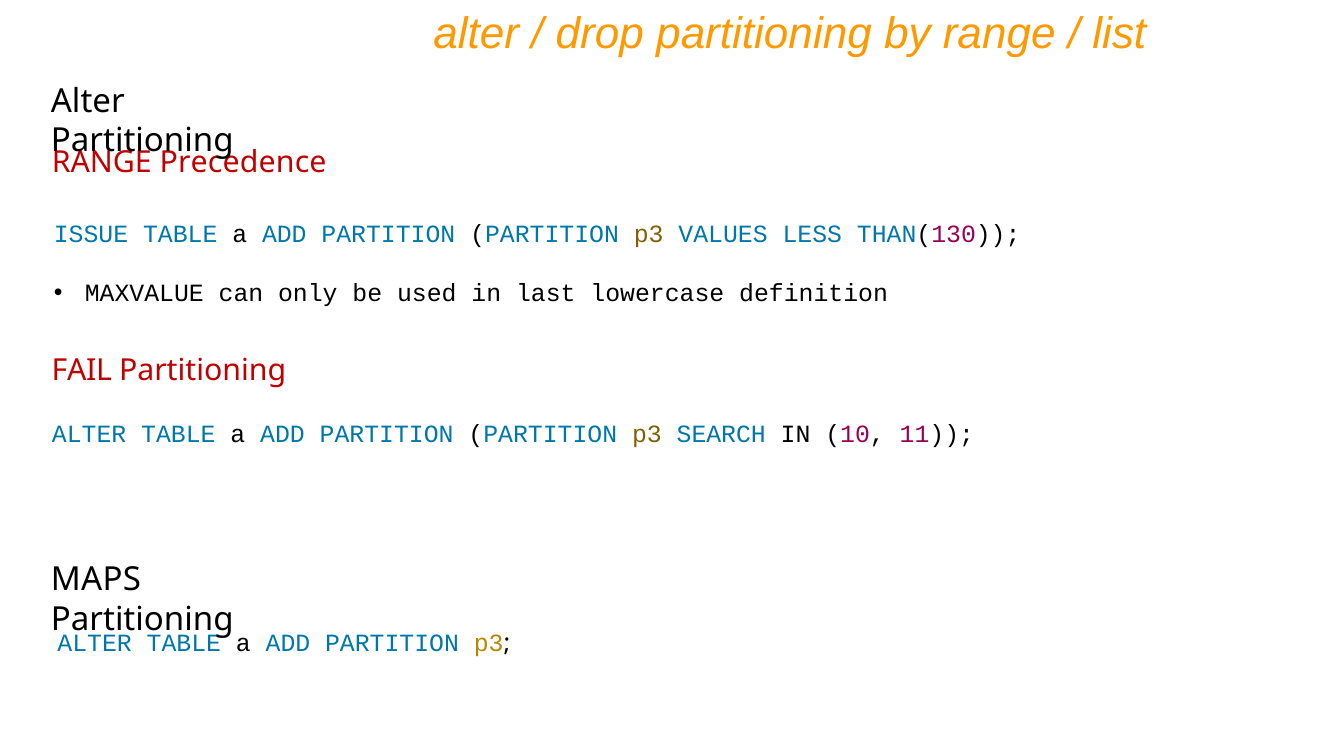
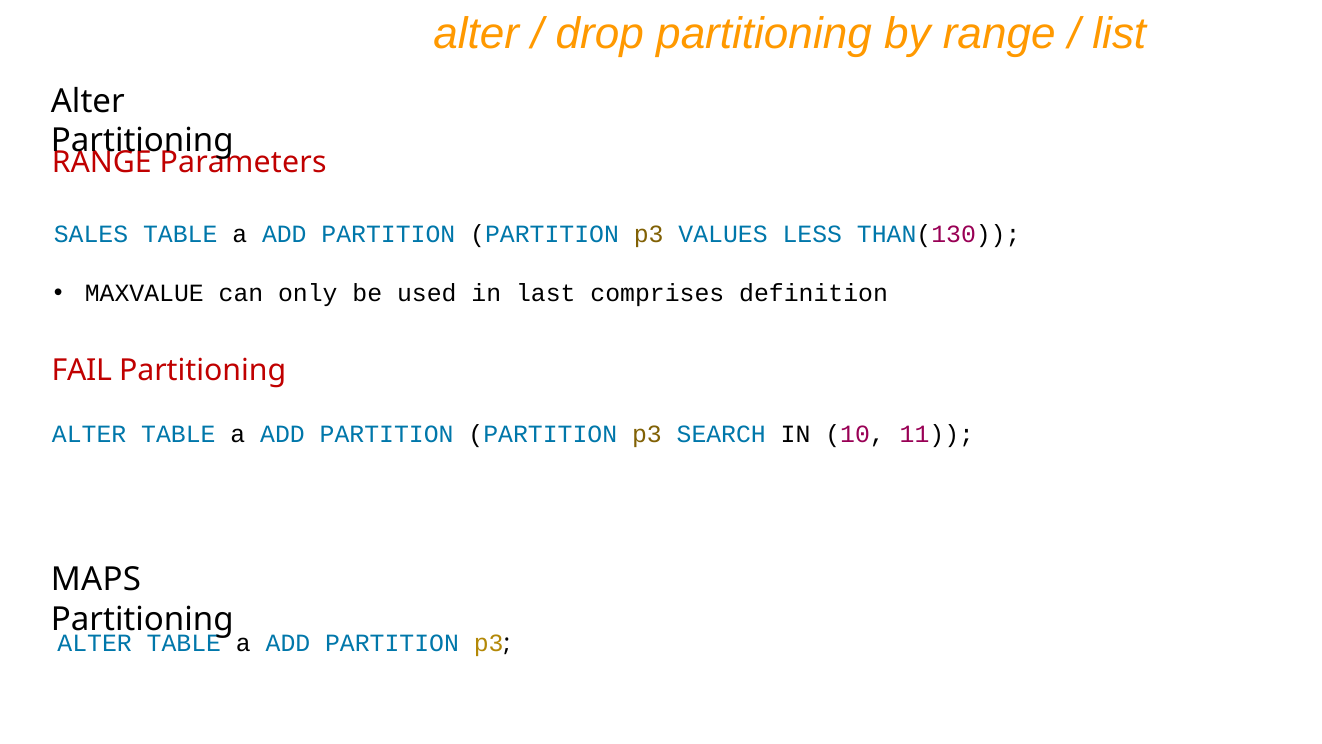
Precedence: Precedence -> Parameters (243, 163)
ISSUE: ISSUE -> SALES (91, 234)
lowercase: lowercase -> comprises (657, 293)
